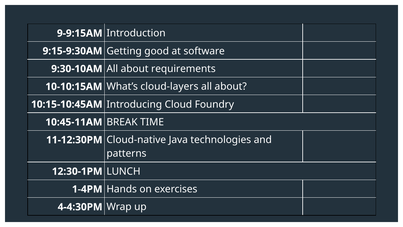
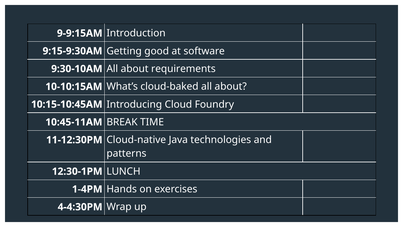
cloud-layers: cloud-layers -> cloud-baked (169, 86)
